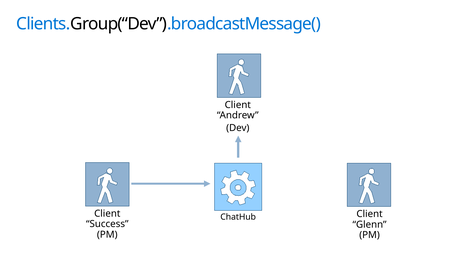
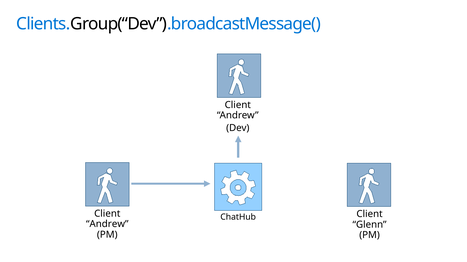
Success: Success -> Andrew (107, 225)
